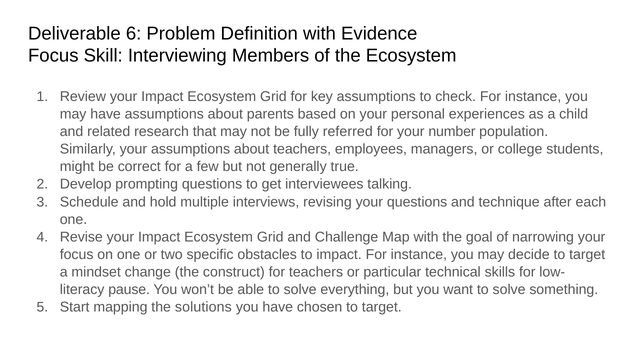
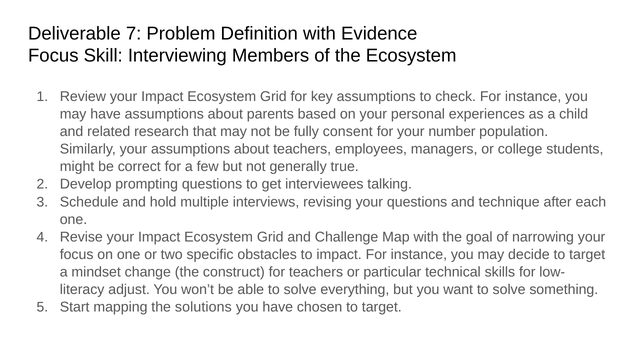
6: 6 -> 7 (134, 34)
referred: referred -> consent (348, 132)
pause: pause -> adjust (129, 289)
